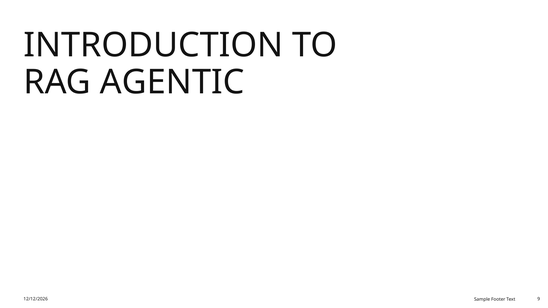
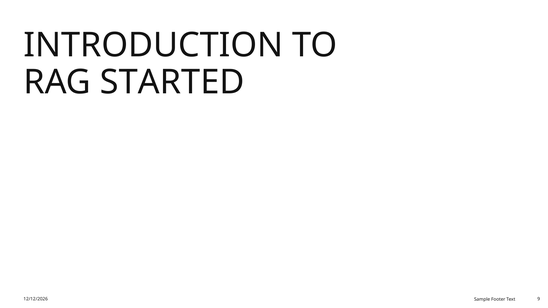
AGENTIC: AGENTIC -> STARTED (172, 82)
